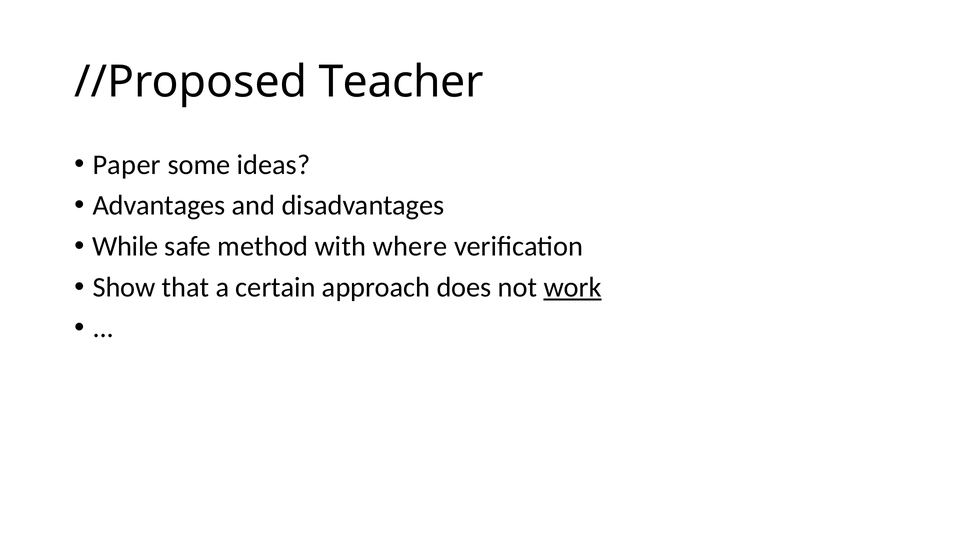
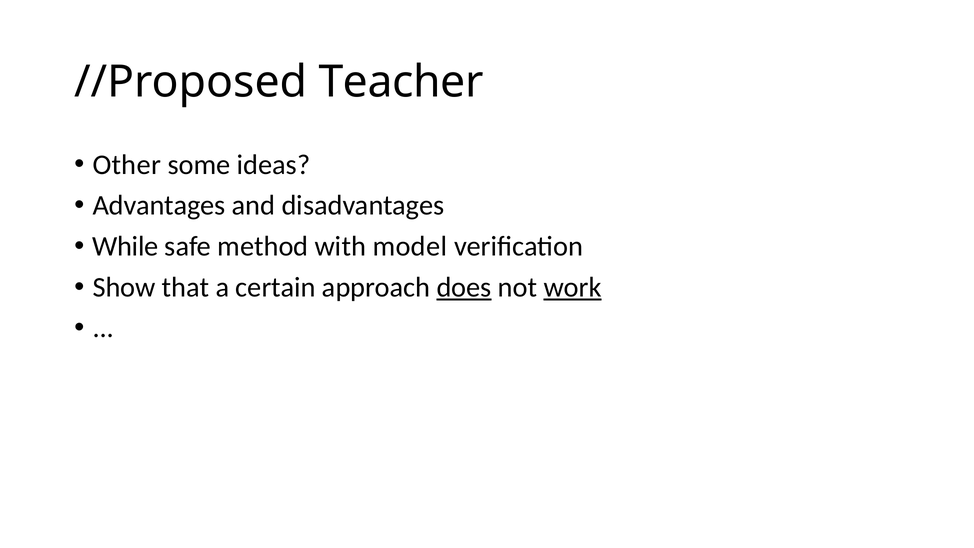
Paper: Paper -> Other (127, 165)
where: where -> model (410, 246)
does underline: none -> present (464, 287)
